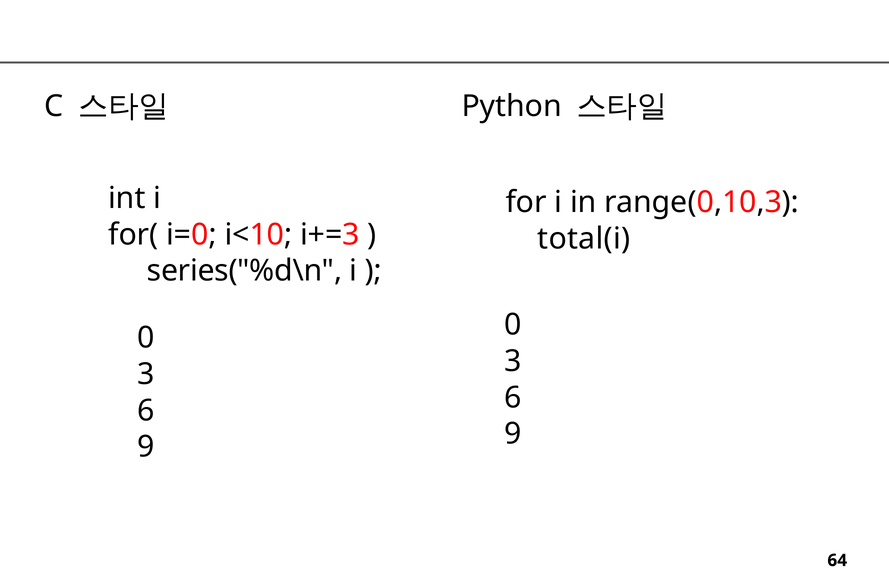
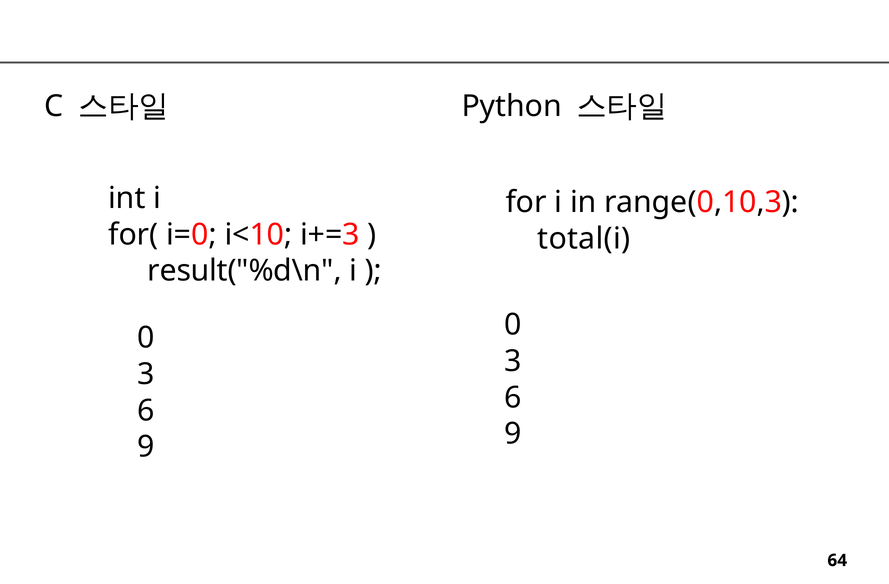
series("%d\n: series("%d\n -> result("%d\n (245, 271)
